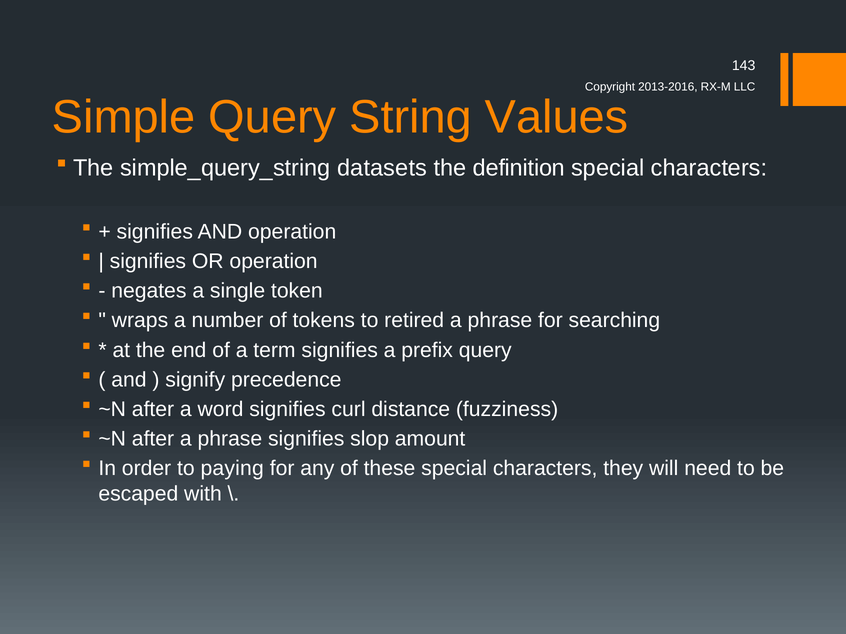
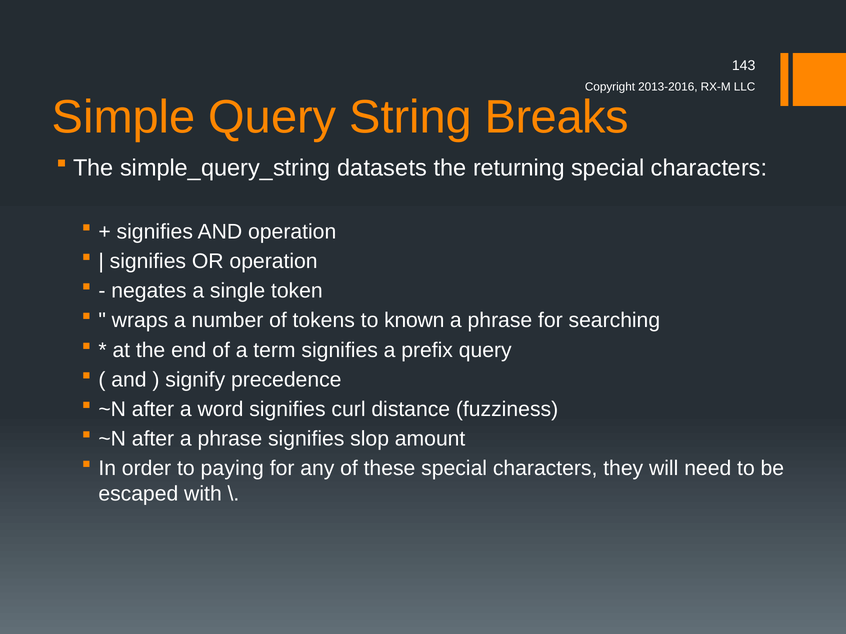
Values: Values -> Breaks (557, 117)
definition: definition -> returning (519, 168)
retired: retired -> known (414, 321)
